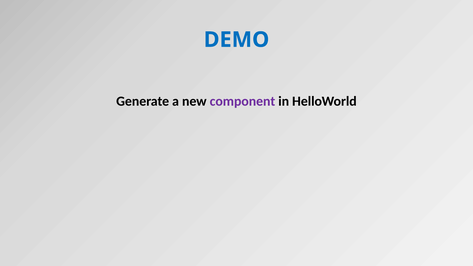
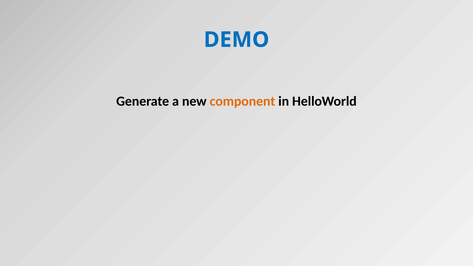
component colour: purple -> orange (242, 101)
